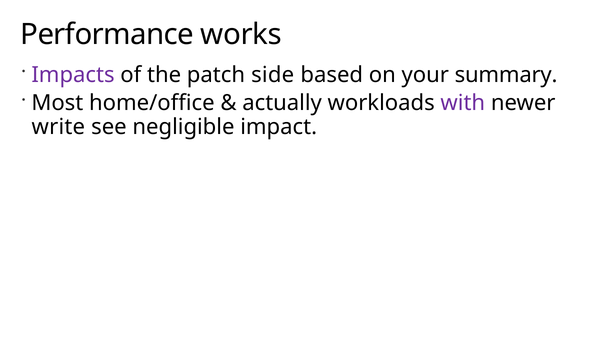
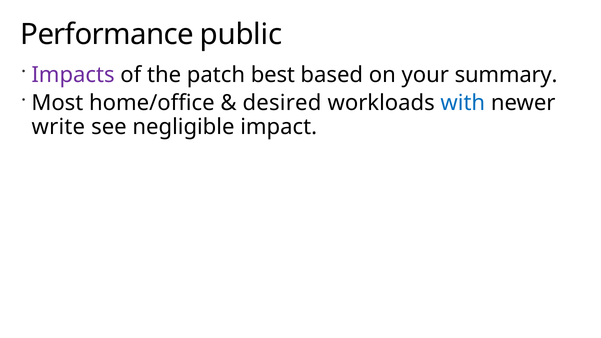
works: works -> public (241, 34)
side: side -> best (273, 75)
actually: actually -> desired (282, 103)
with colour: purple -> blue (463, 103)
